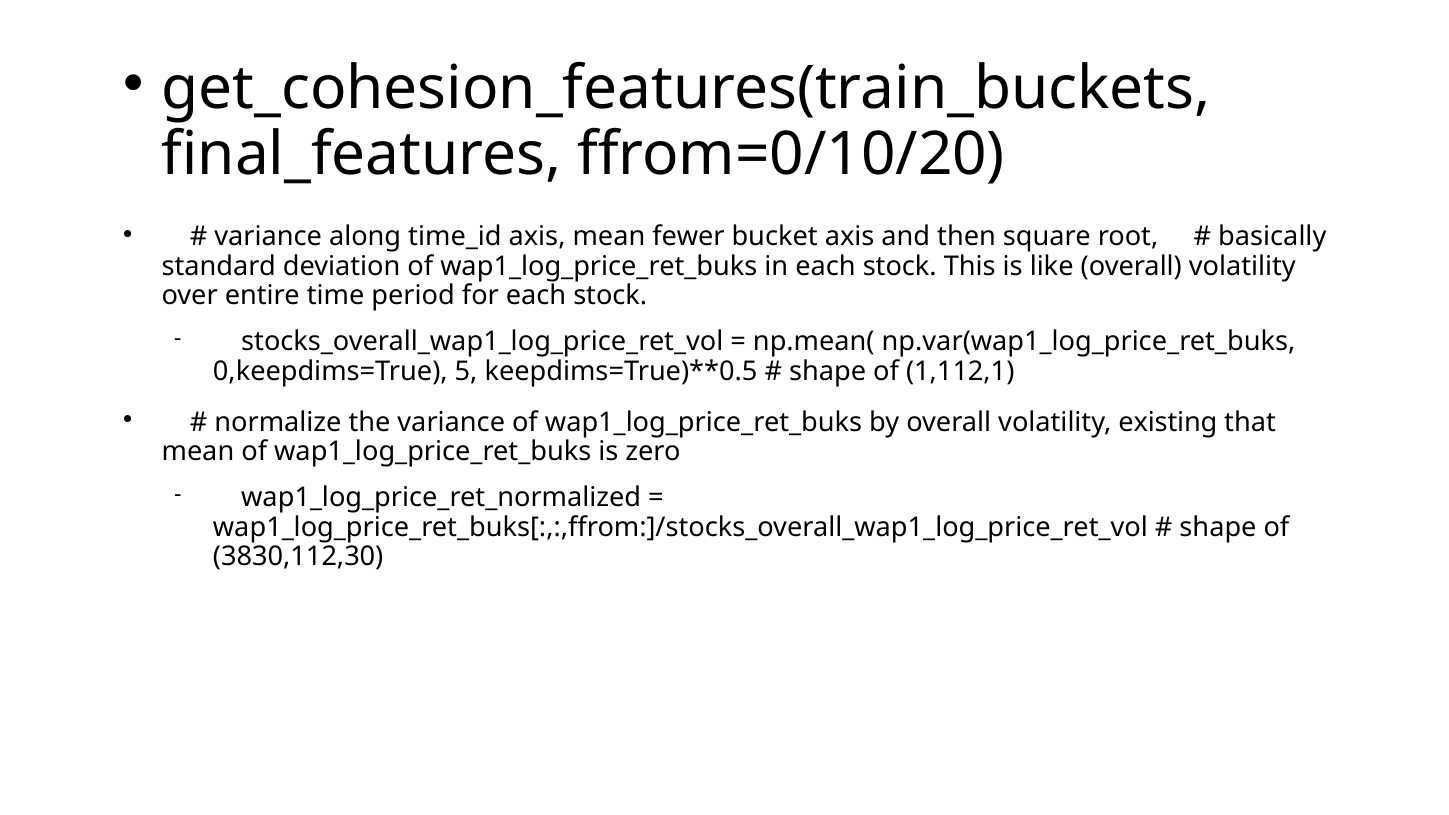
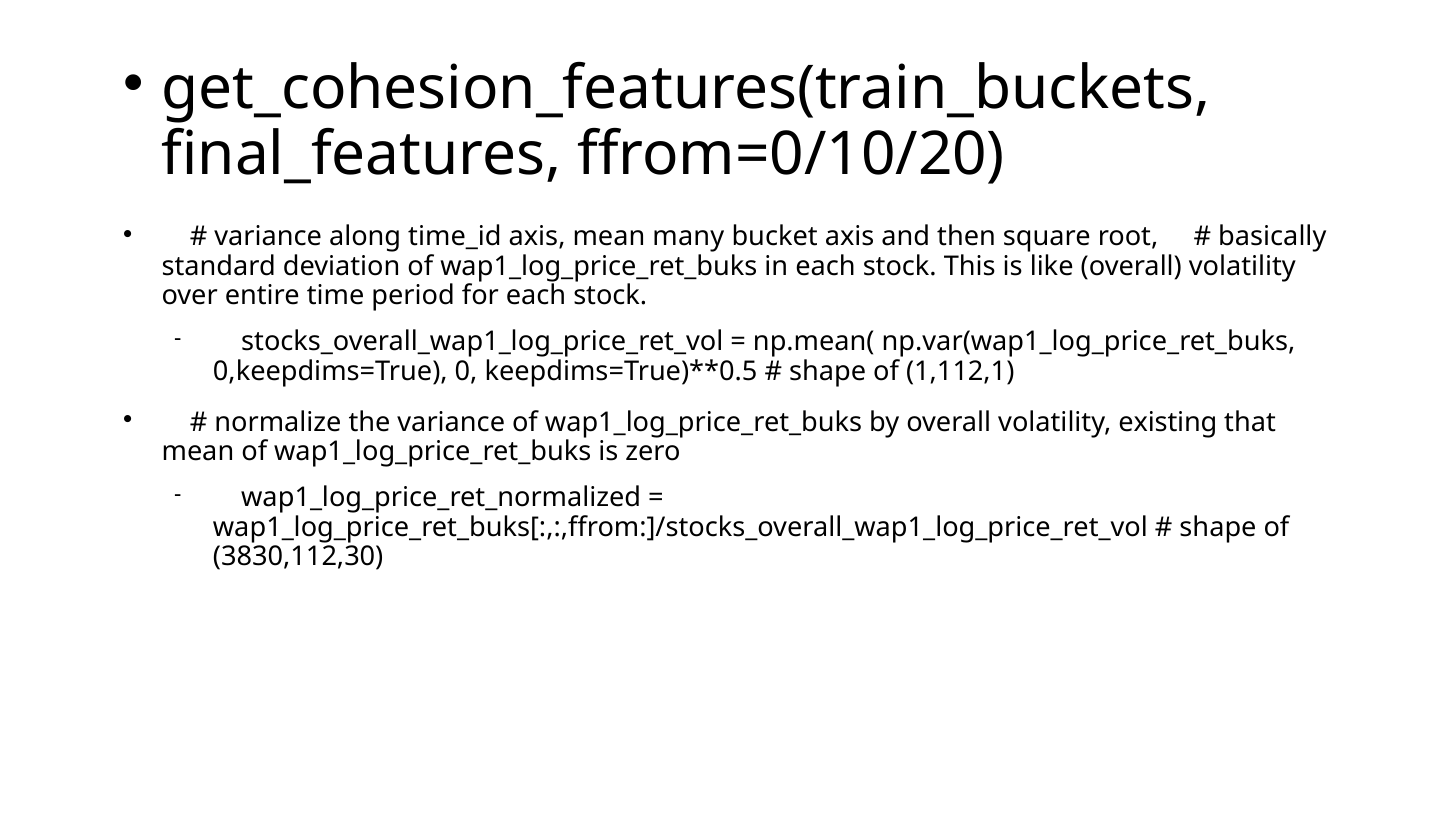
fewer: fewer -> many (688, 237)
5: 5 -> 0 (466, 371)
